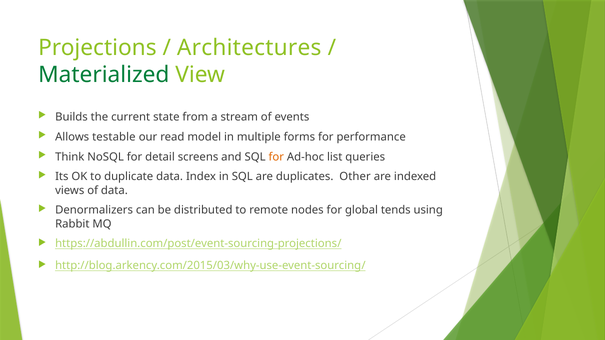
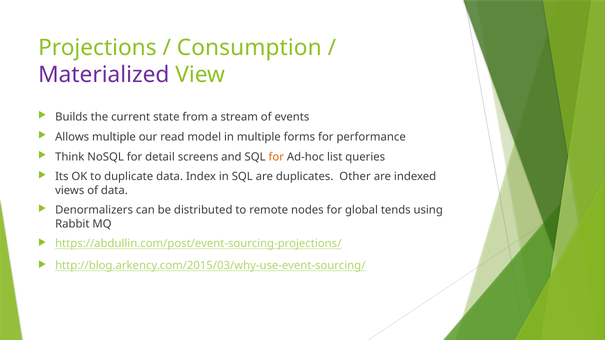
Architectures: Architectures -> Consumption (249, 48)
Materialized colour: green -> purple (104, 75)
Allows testable: testable -> multiple (114, 137)
